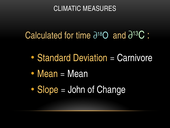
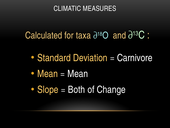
time: time -> taxa (83, 35)
John: John -> Both (76, 89)
